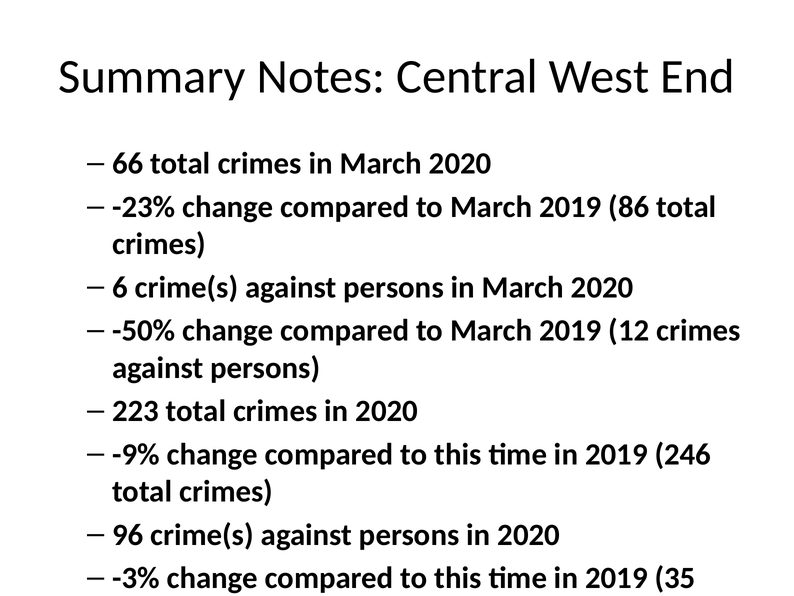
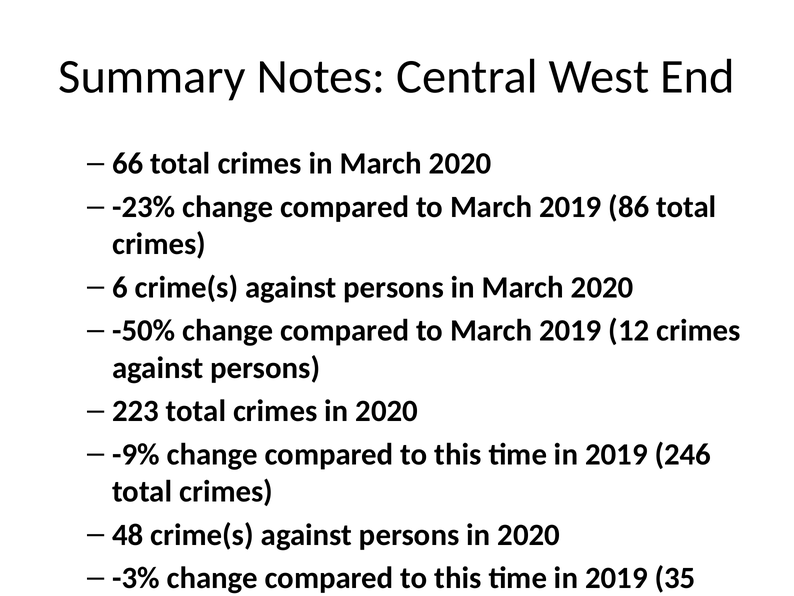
96: 96 -> 48 (128, 534)
